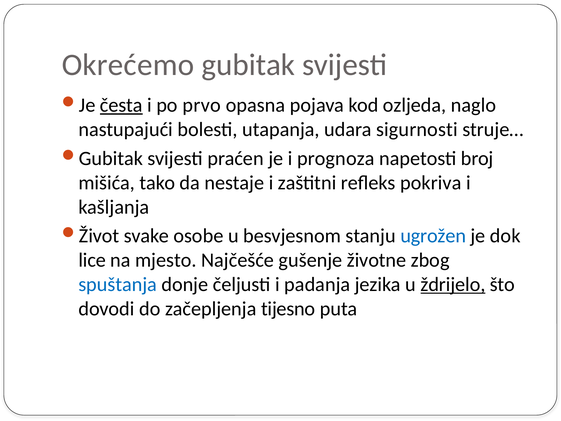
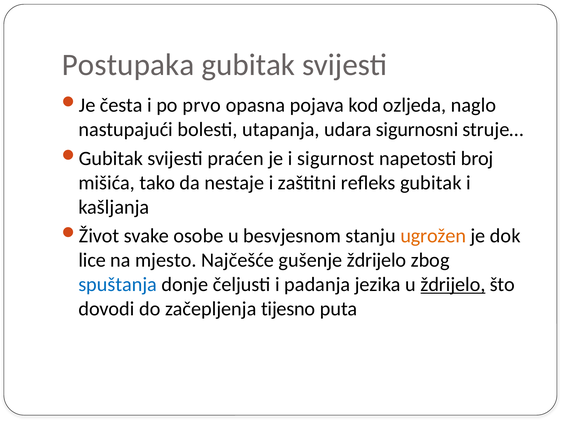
Okrećemo: Okrećemo -> Postupaka (128, 65)
česta underline: present -> none (121, 105)
sigurnosti: sigurnosti -> sigurnosni (417, 130)
prognoza: prognoza -> sigurnost (336, 158)
refleks pokriva: pokriva -> gubitak (431, 183)
ugrožen colour: blue -> orange (433, 236)
gušenje životne: životne -> ždrijelo (377, 260)
